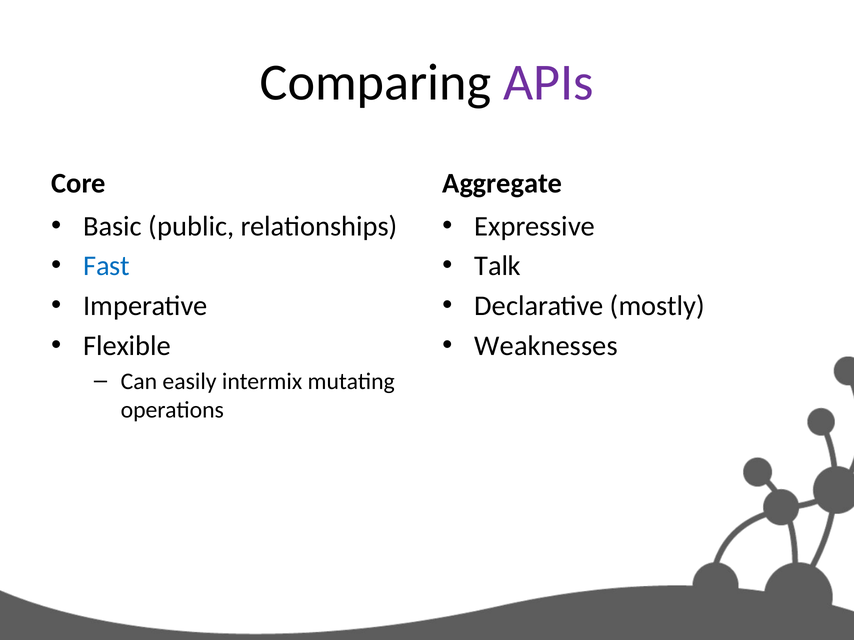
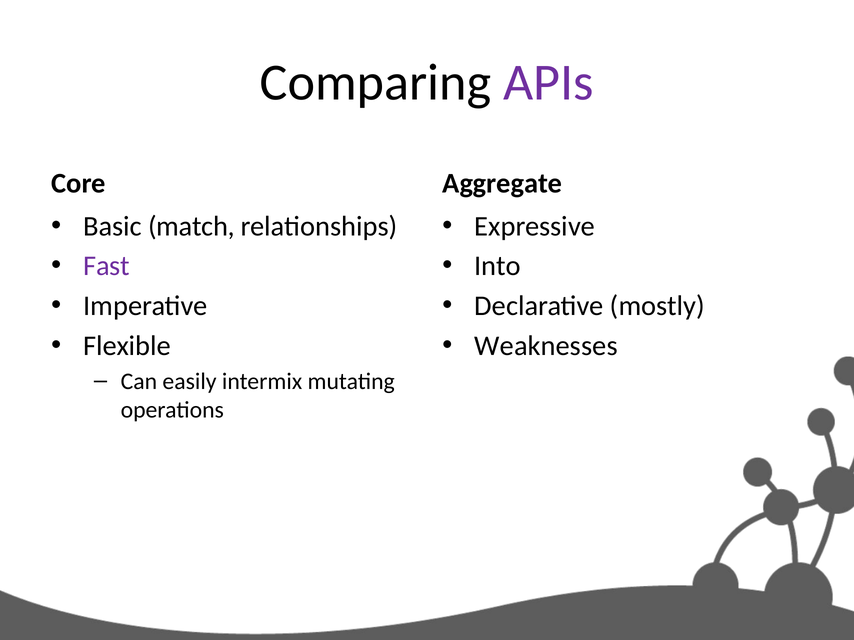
public: public -> match (192, 226)
Fast colour: blue -> purple (107, 266)
Talk: Talk -> Into (498, 266)
